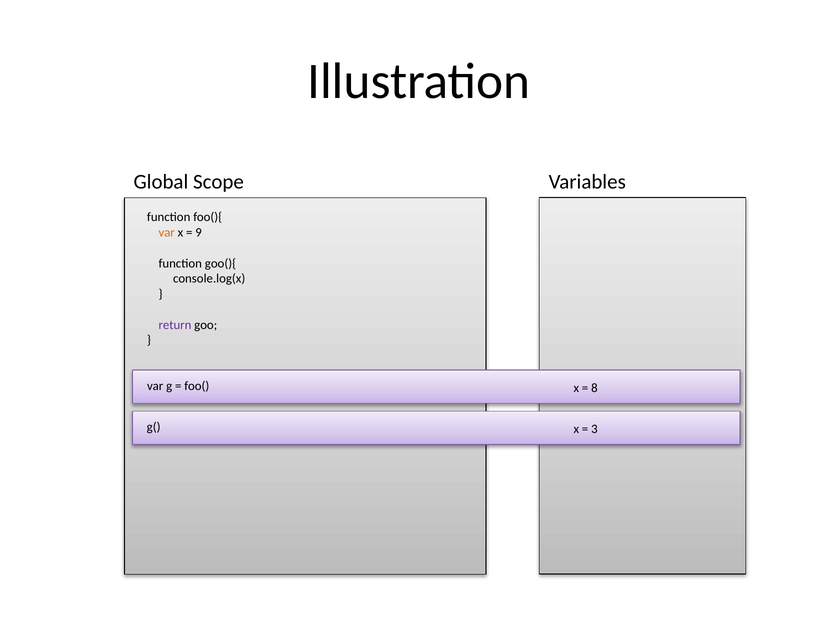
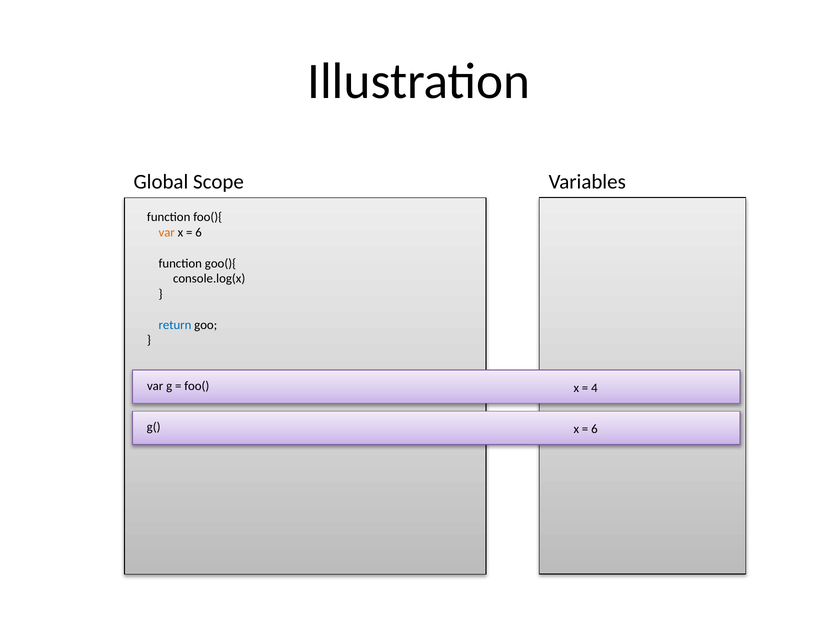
9: 9 -> 6 (199, 232)
return colour: purple -> blue (175, 325)
8: 8 -> 4 (594, 388)
3: 3 -> 6 (594, 429)
